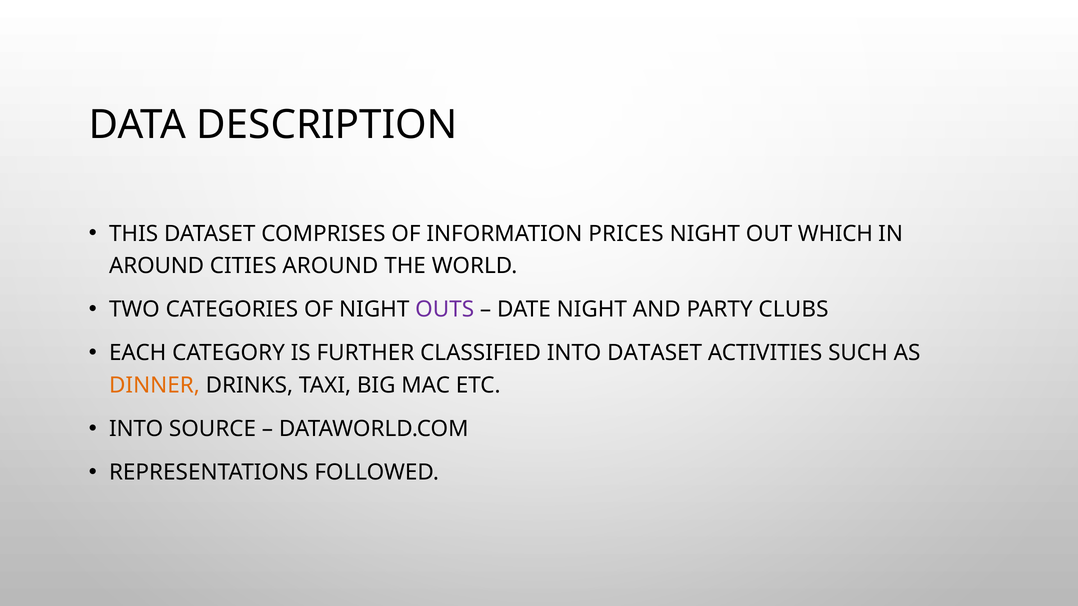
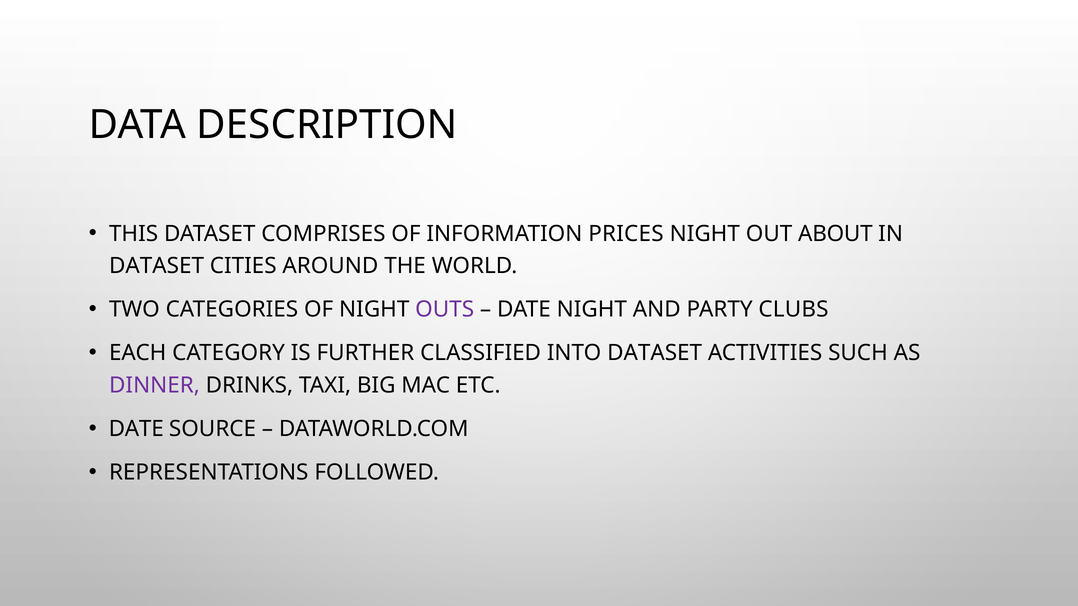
WHICH: WHICH -> ABOUT (835, 234)
AROUND: AROUND -> DATASET (157, 266)
DINNER colour: orange -> purple (154, 386)
INTO: INTO -> DATE (136, 429)
